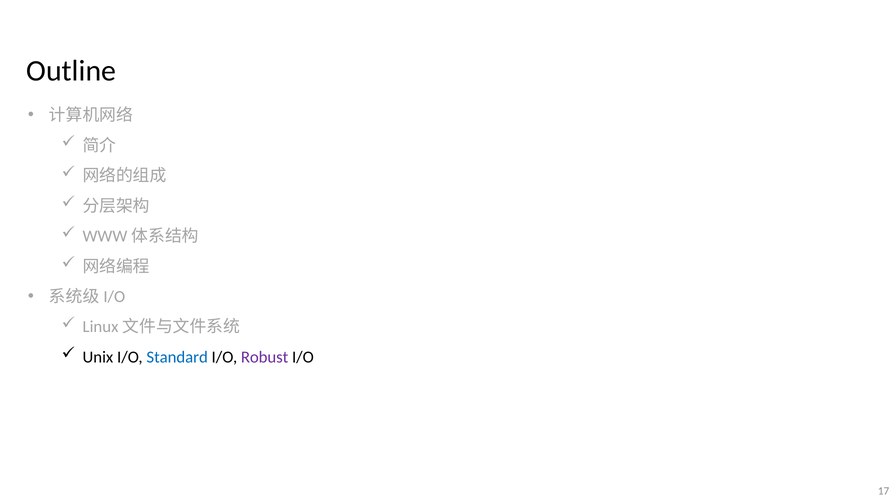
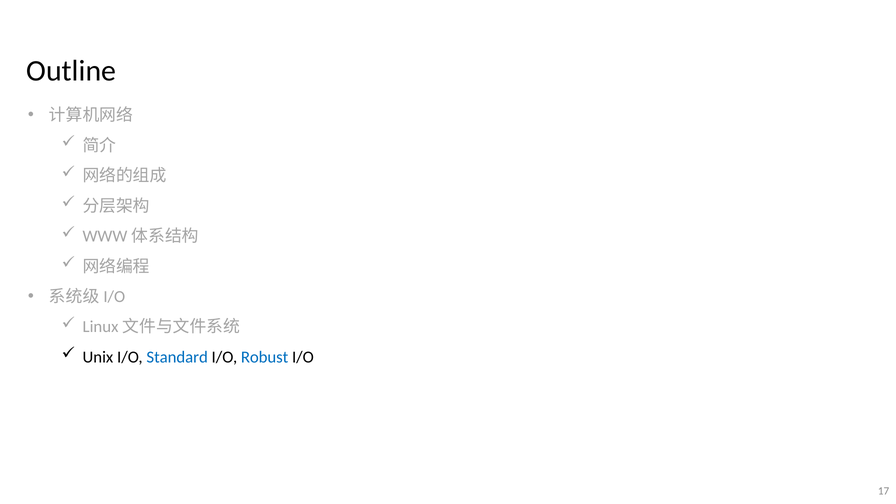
Robust colour: purple -> blue (265, 357)
